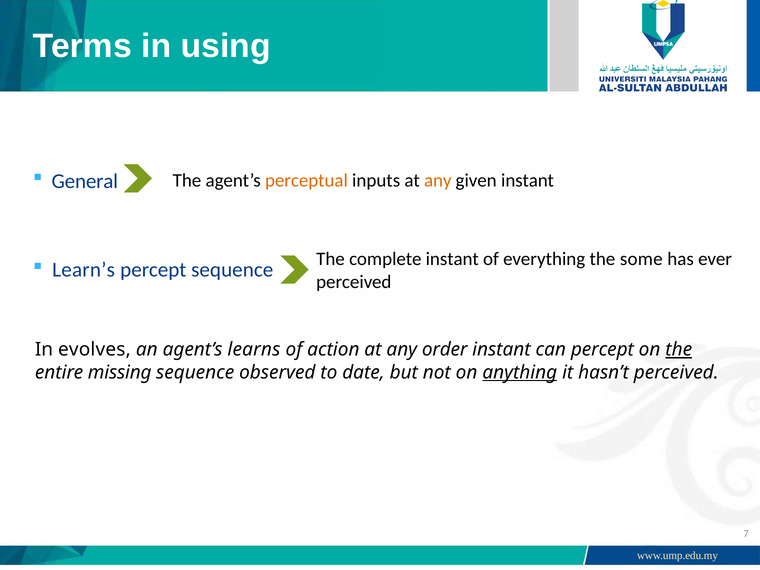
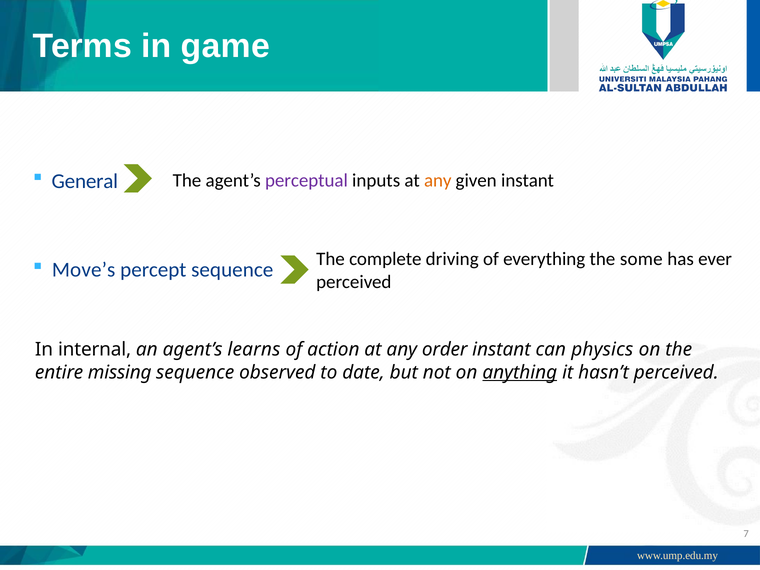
using: using -> game (225, 46)
perceptual colour: orange -> purple (306, 181)
complete instant: instant -> driving (452, 259)
Learn’s: Learn’s -> Move’s (84, 270)
evolves: evolves -> internal (95, 350)
can percept: percept -> physics (602, 350)
the underline: present -> none (679, 350)
